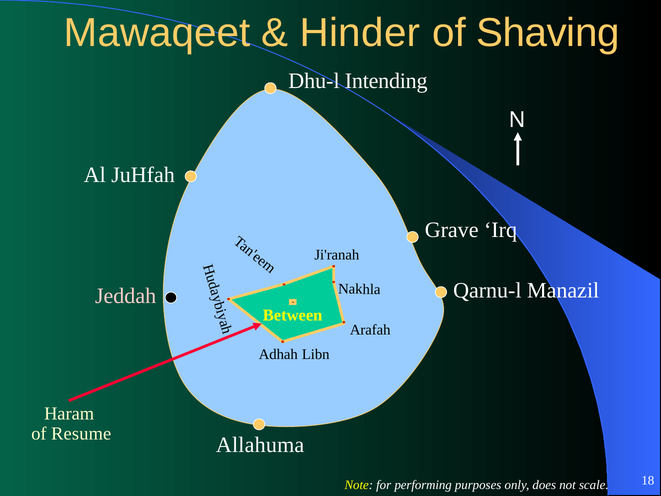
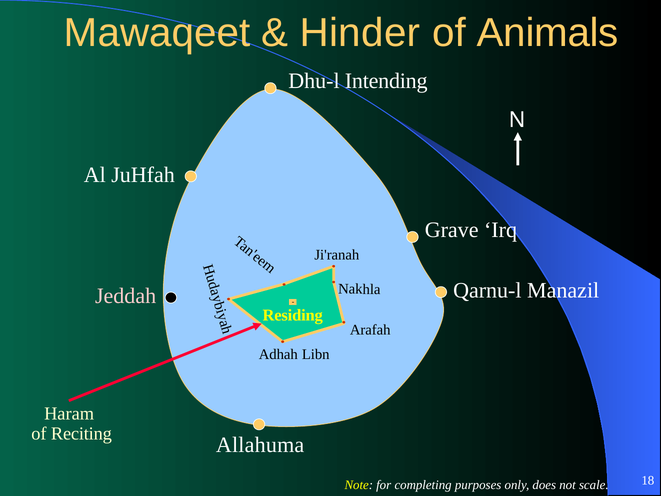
Shaving: Shaving -> Animals (548, 33)
Between: Between -> Residing (293, 315)
Resume: Resume -> Reciting (81, 434)
performing: performing -> completing (423, 485)
